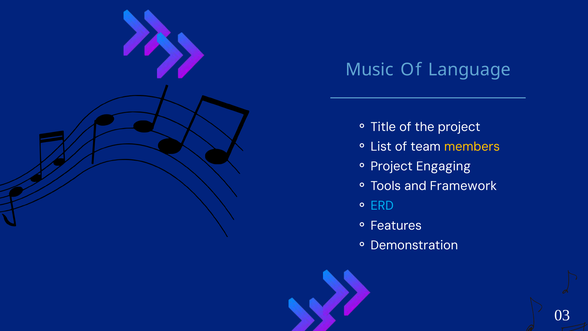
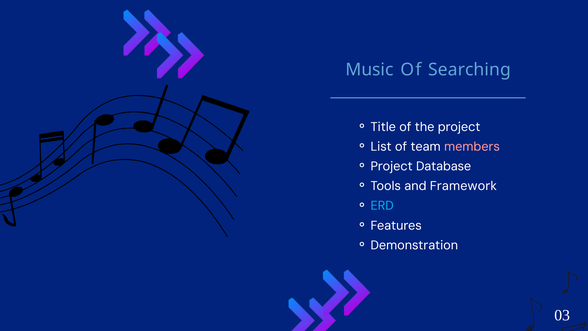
Language: Language -> Searching (470, 70)
members colour: yellow -> pink (472, 147)
Engaging: Engaging -> Database (444, 166)
